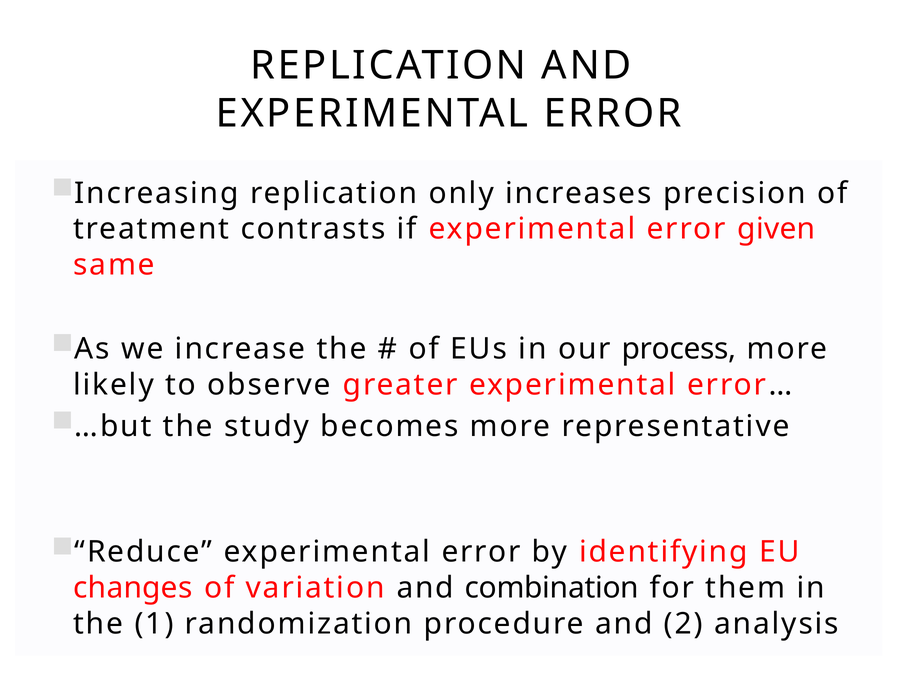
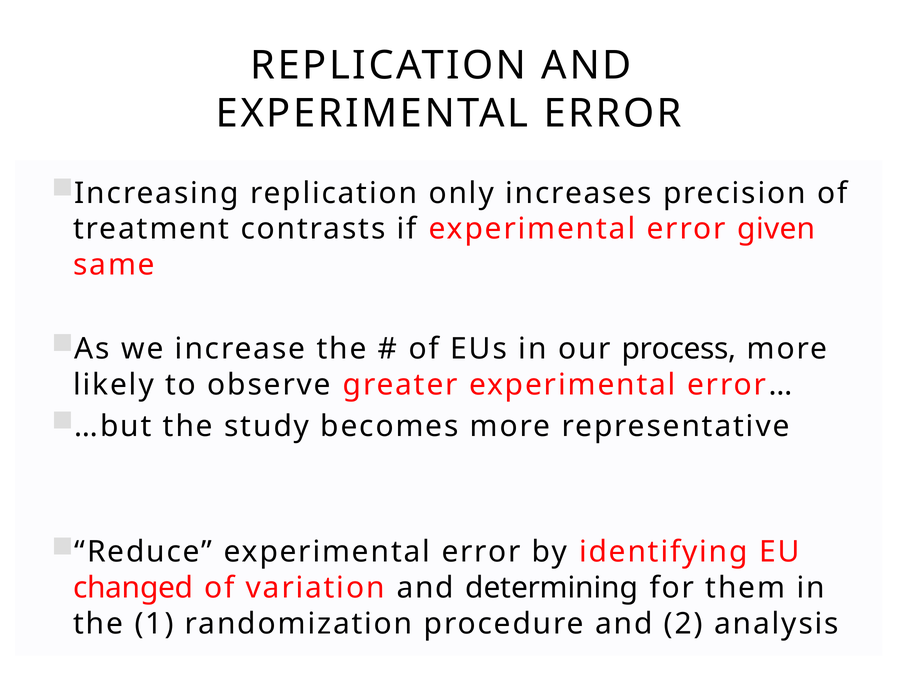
changes: changes -> changed (133, 588)
combination: combination -> determining (552, 588)
